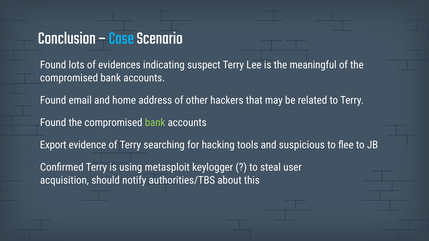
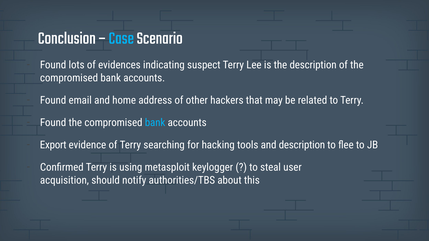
the meaningful: meaningful -> description (313, 65)
bank colour: light green -> light blue (155, 123)
and suspicious: suspicious -> description (302, 145)
